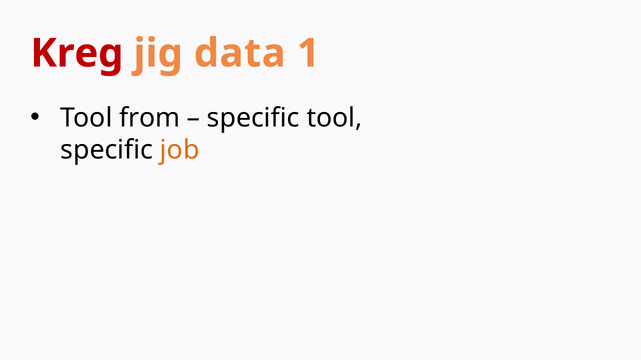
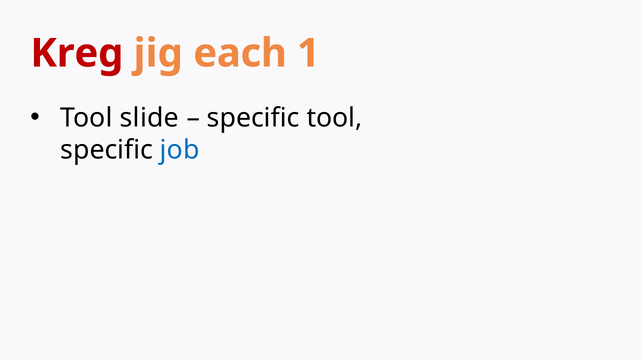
data: data -> each (240, 53)
from: from -> slide (149, 118)
job colour: orange -> blue (180, 150)
